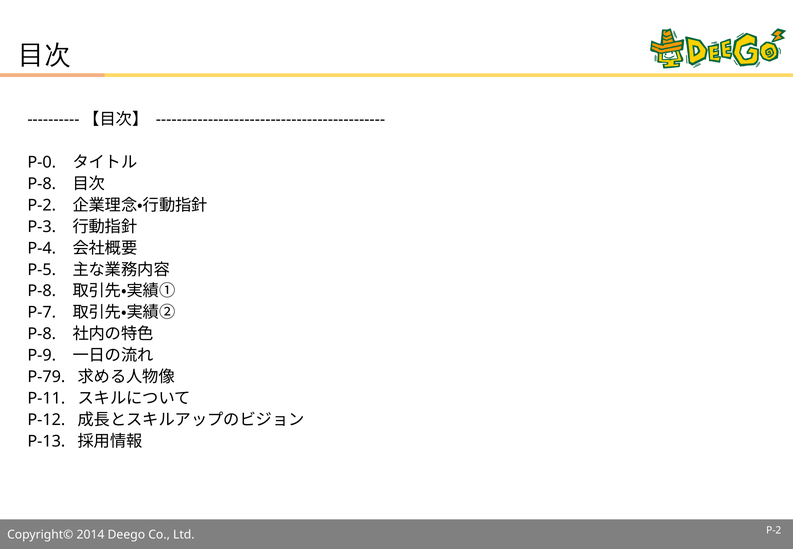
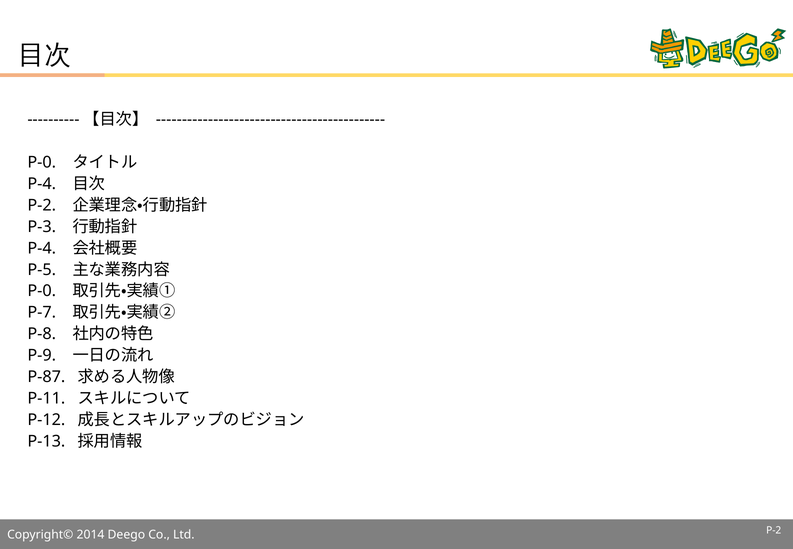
P-8: P-8 -> P-4 (42, 184)
P-8: P-8 -> P-0 (42, 291)
P-79: P-79 -> P-87 (46, 377)
